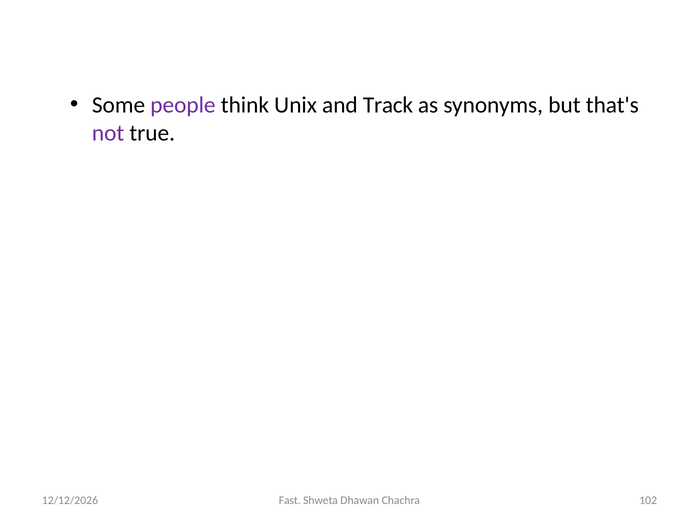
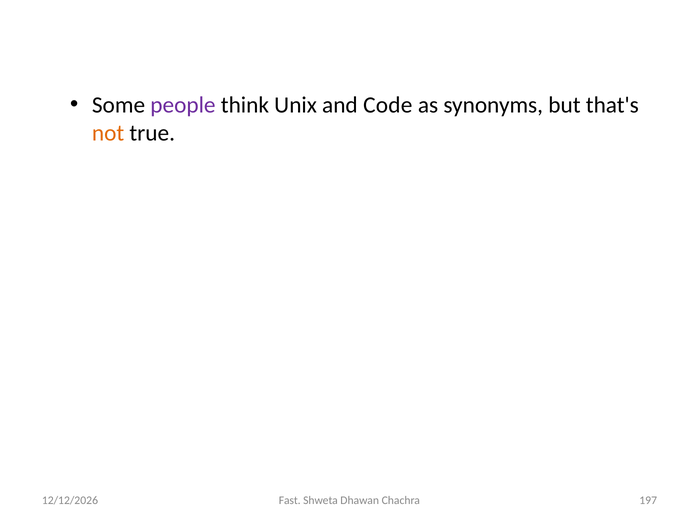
Track: Track -> Code (388, 105)
not colour: purple -> orange (108, 133)
102: 102 -> 197 (648, 501)
